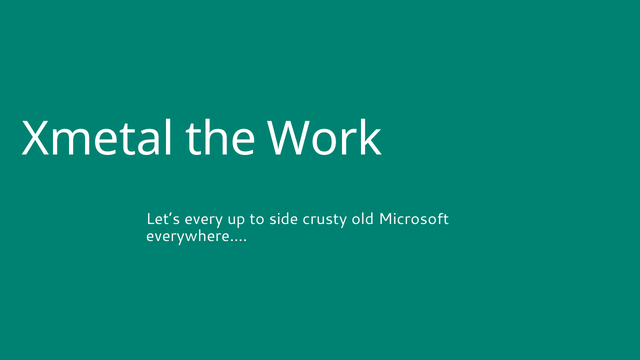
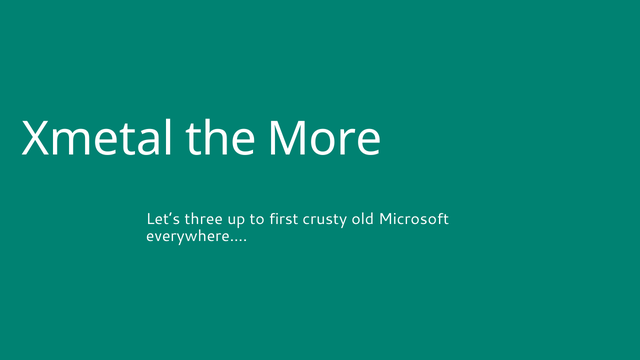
Work: Work -> More (325, 139)
every: every -> three (204, 219)
side: side -> first (284, 219)
